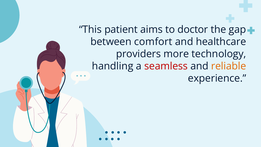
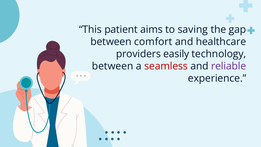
doctor: doctor -> saving (193, 30)
more: more -> easily (176, 54)
handling: handling -> between (113, 66)
reliable colour: orange -> purple (229, 66)
